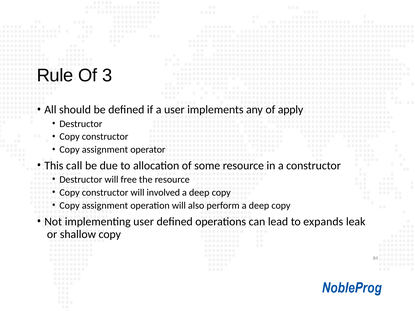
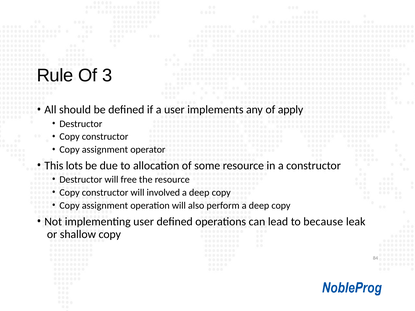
call: call -> lots (74, 166)
expands: expands -> because (323, 222)
